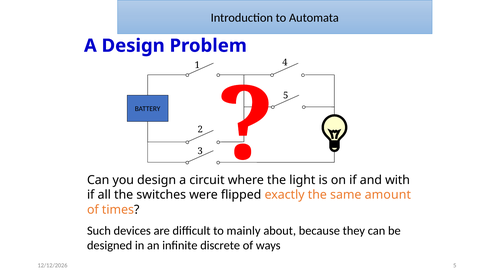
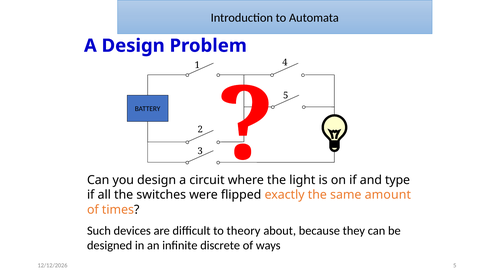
with: with -> type (398, 180)
mainly: mainly -> theory (244, 231)
